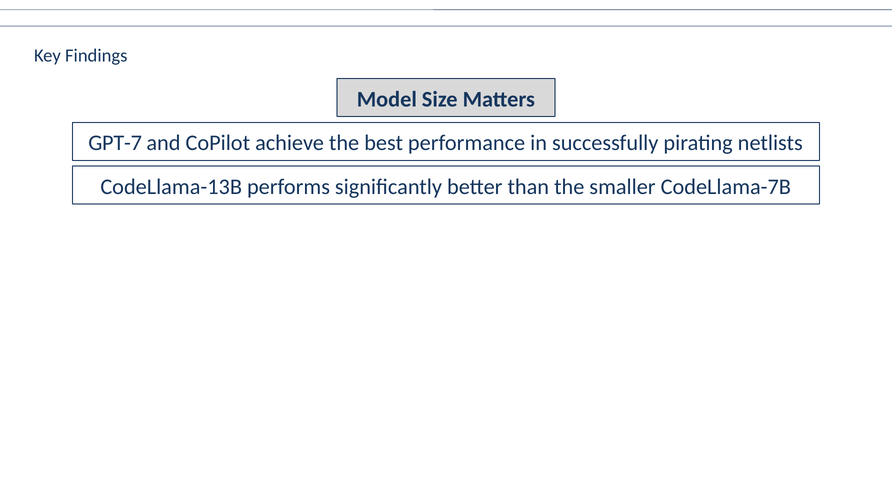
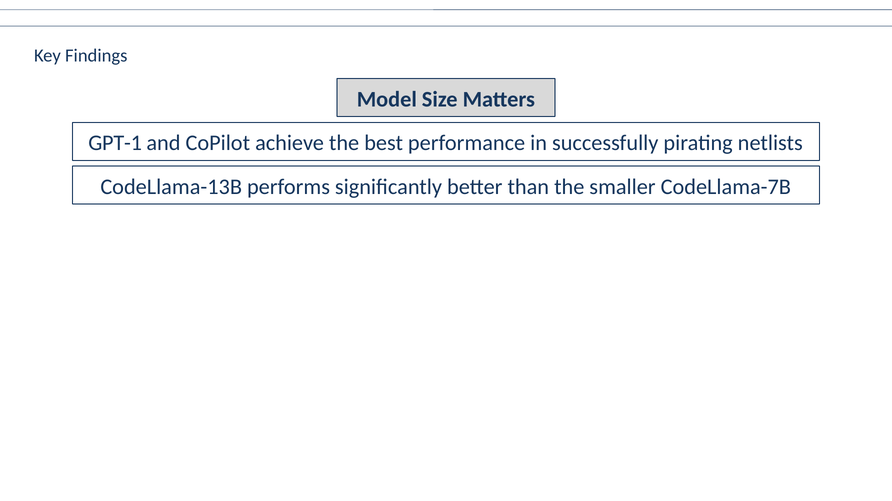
GPT-7: GPT-7 -> GPT-1 (115, 143)
